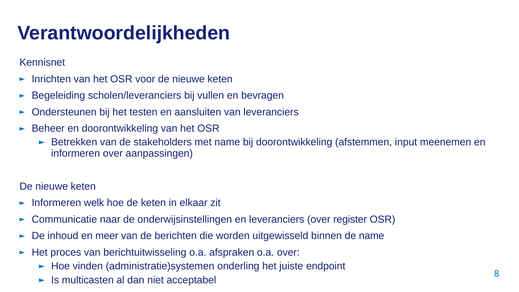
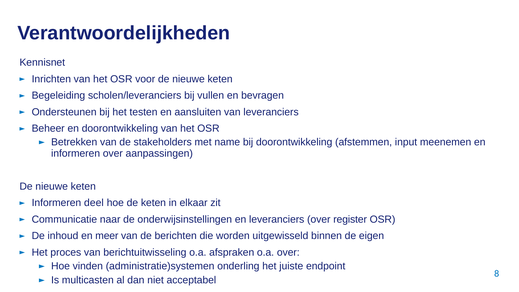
welk: welk -> deel (94, 203)
de name: name -> eigen (372, 236)
